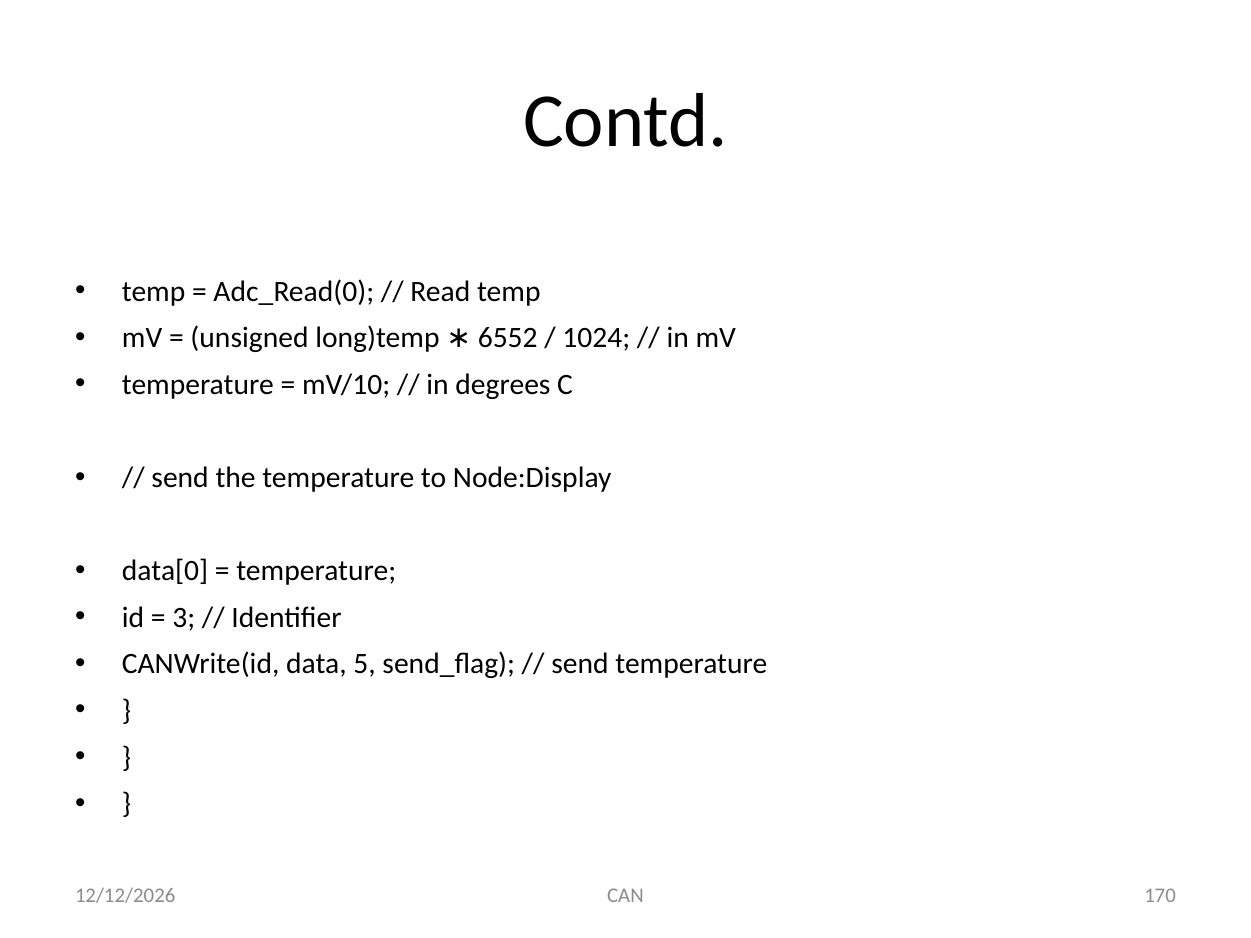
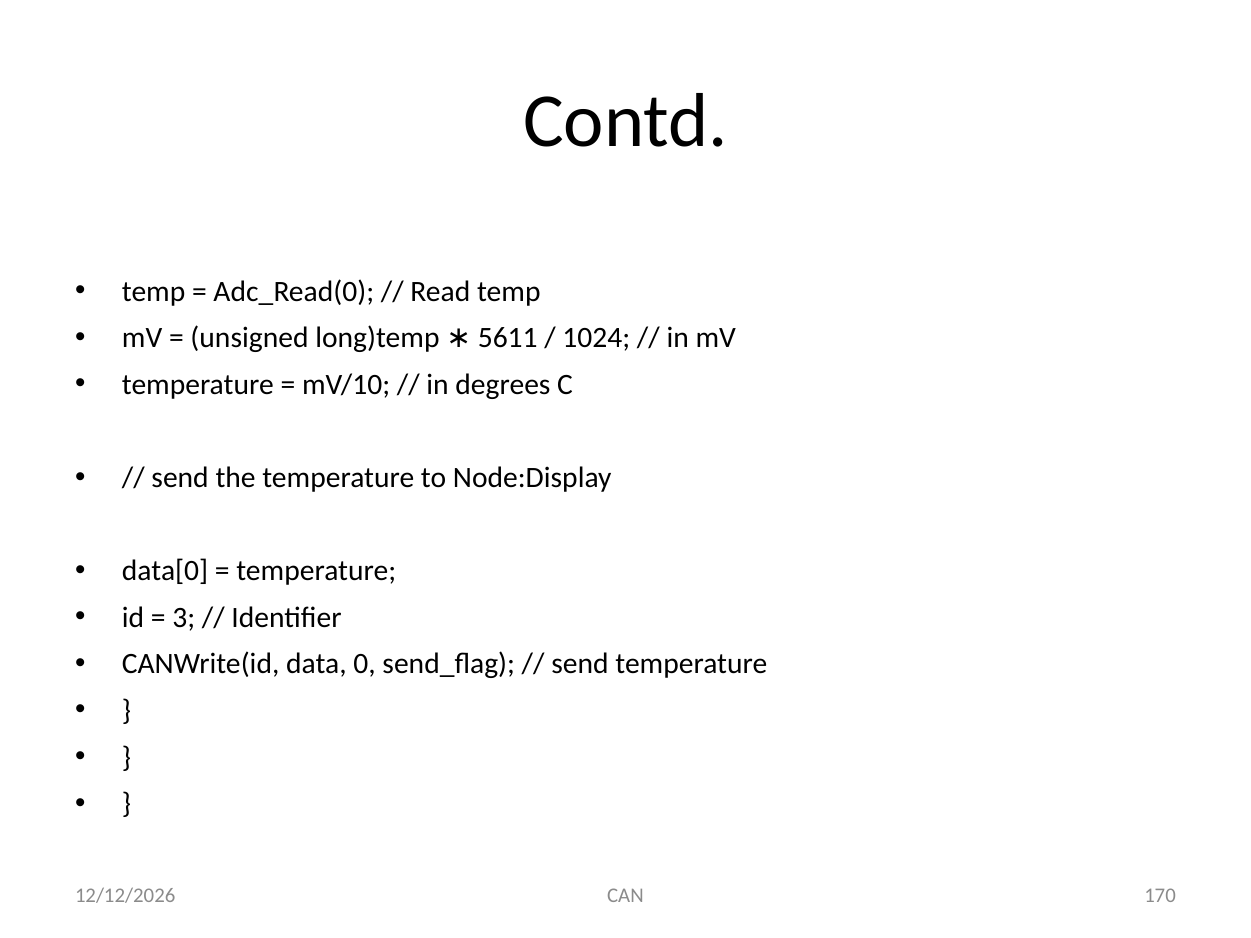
6552: 6552 -> 5611 (508, 338)
5: 5 -> 0 (364, 664)
